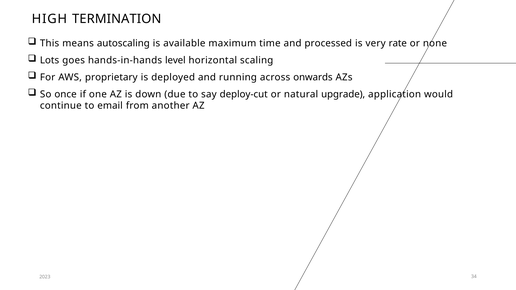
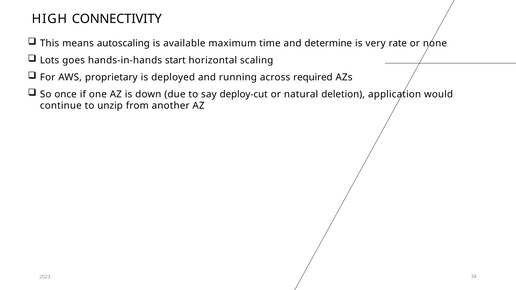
TERMINATION: TERMINATION -> CONNECTIVITY (117, 19)
processed: processed -> determine (328, 43)
level: level -> start (175, 60)
onwards: onwards -> required (313, 77)
upgrade: upgrade -> deletion (343, 94)
email: email -> unzip (110, 106)
